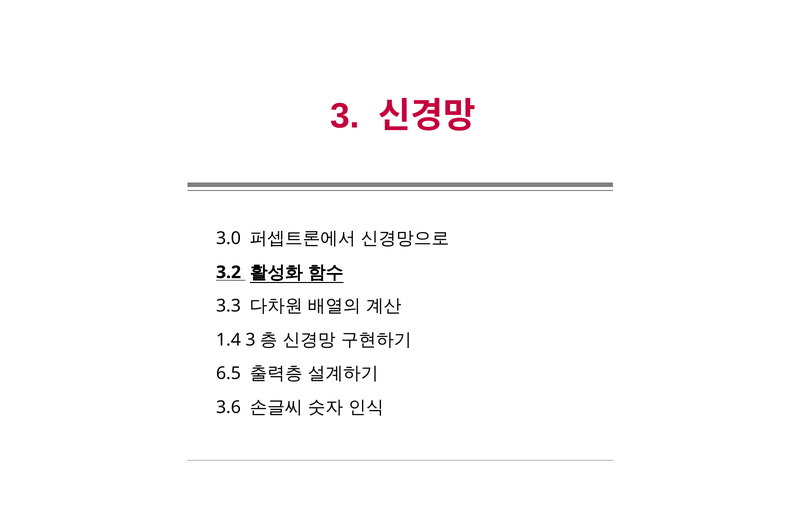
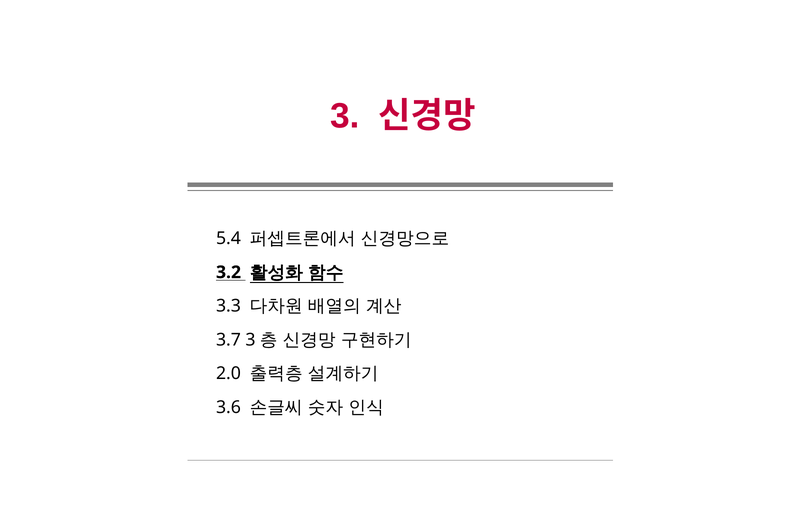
3.0: 3.0 -> 5.4 (228, 239)
1.4: 1.4 -> 3.7 (228, 340)
6.5: 6.5 -> 2.0 (228, 374)
